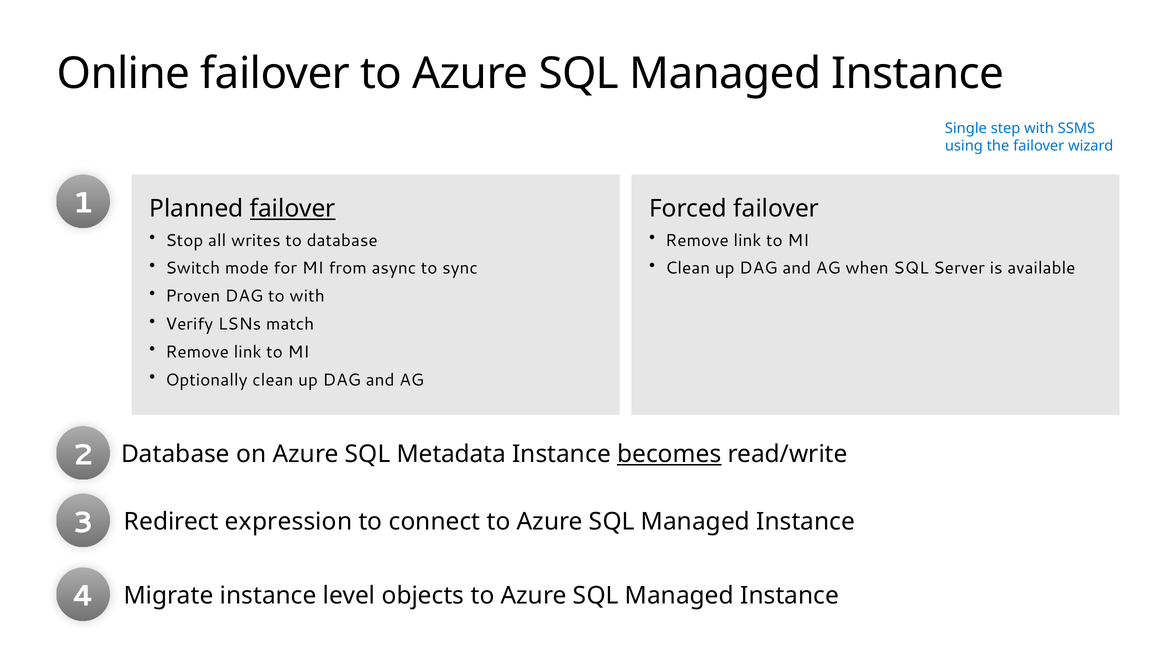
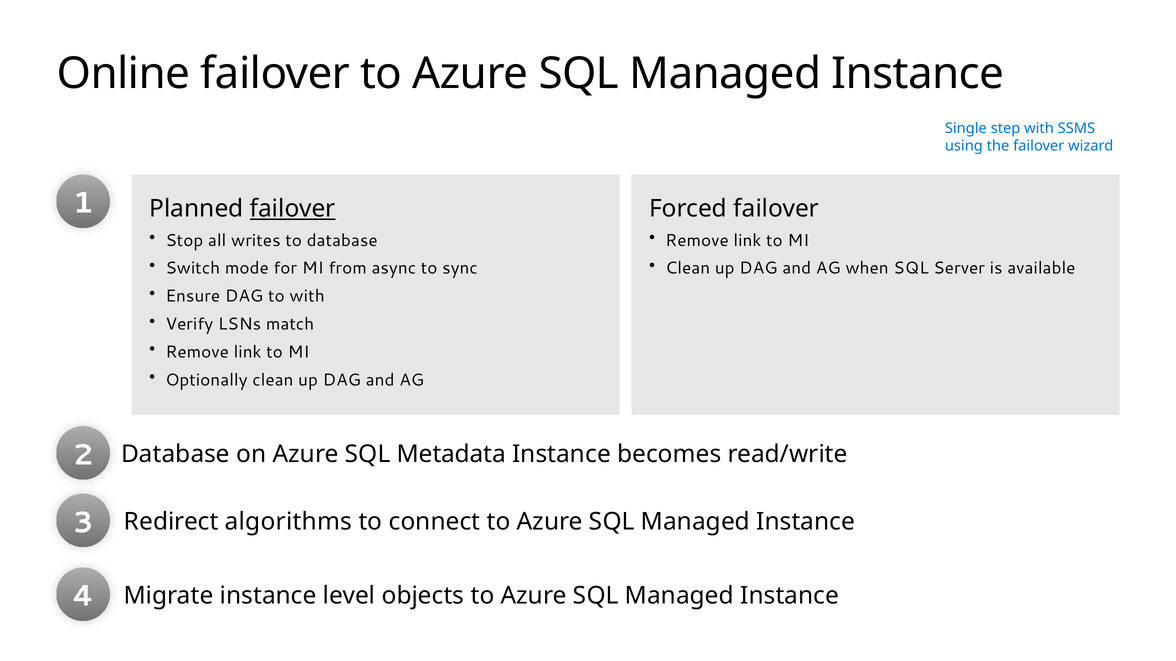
Proven: Proven -> Ensure (193, 296)
becomes underline: present -> none (669, 455)
expression: expression -> algorithms (289, 522)
